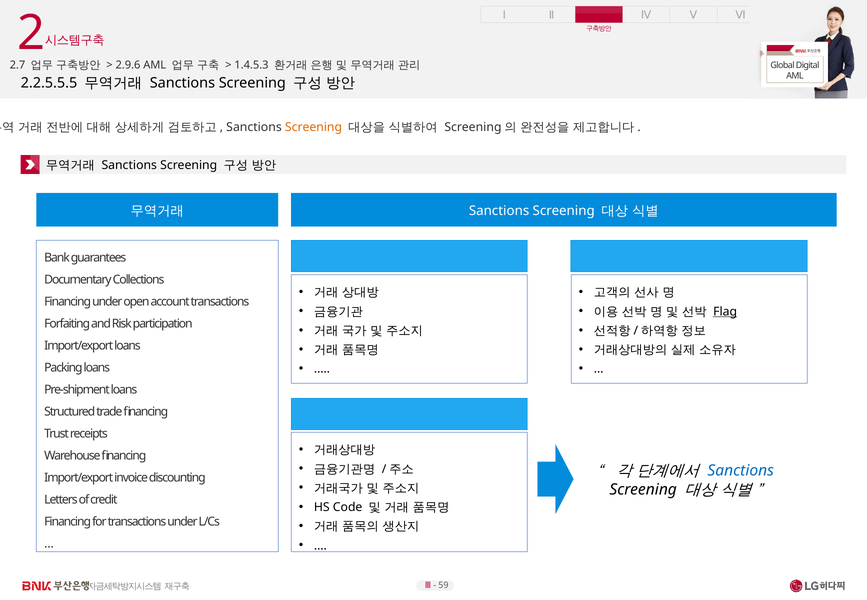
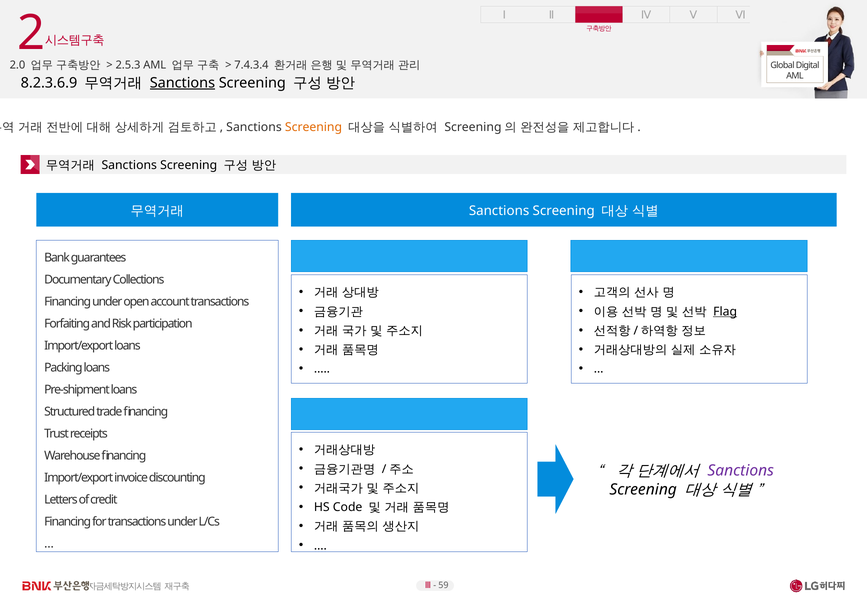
2.7: 2.7 -> 2.0 (17, 65)
2.9.6: 2.9.6 -> 2.5.3 (128, 65)
1.4.5.3: 1.4.5.3 -> 7.4.3.4 (251, 65)
2.2.5.5.5: 2.2.5.5.5 -> 8.2.3.6.9 (49, 83)
Sanctions underline: none -> present (182, 83)
Sanctions colour: blue -> purple (741, 471)
